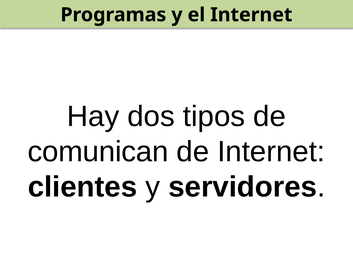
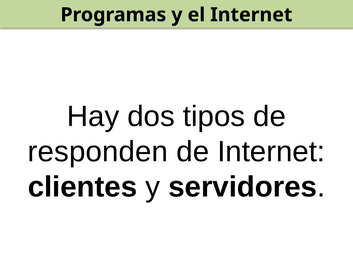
comunican: comunican -> responden (98, 152)
